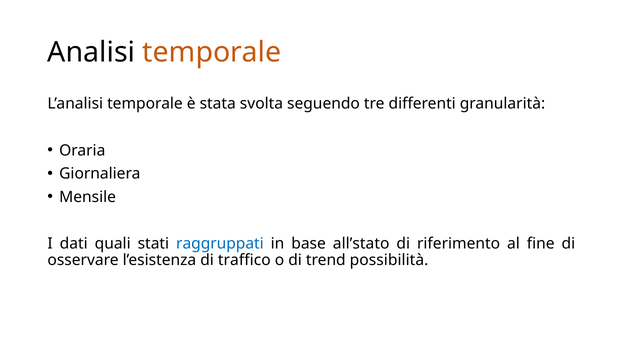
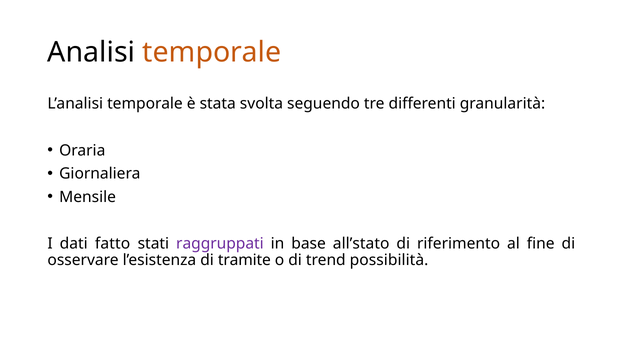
quali: quali -> fatto (113, 244)
raggruppati colour: blue -> purple (220, 244)
traffico: traffico -> tramite (244, 261)
